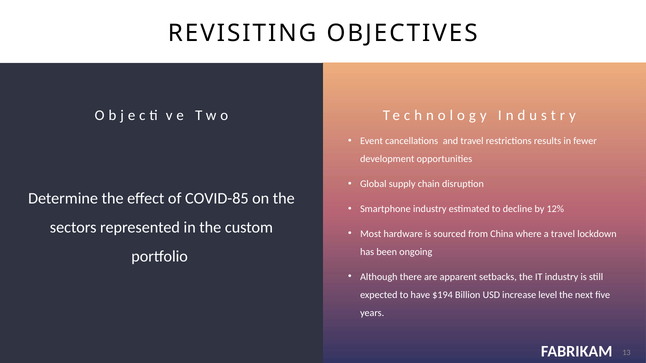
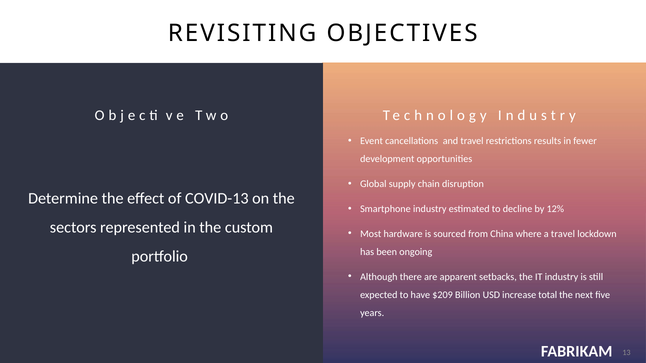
COVID-85: COVID-85 -> COVID-13 (217, 199)
$194: $194 -> $209 (443, 295)
level: level -> total (548, 295)
